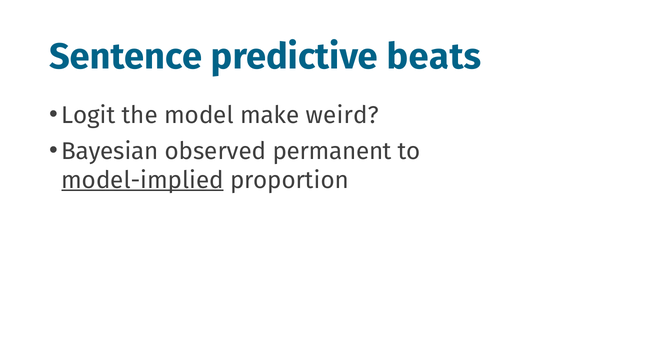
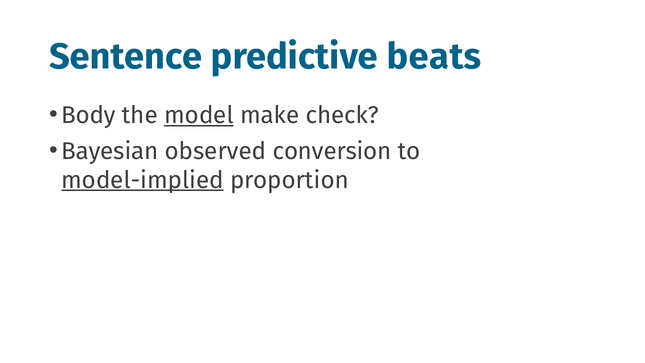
Logit: Logit -> Body (88, 115)
model underline: none -> present (199, 115)
weird: weird -> check (342, 115)
permanent: permanent -> conversion (332, 151)
